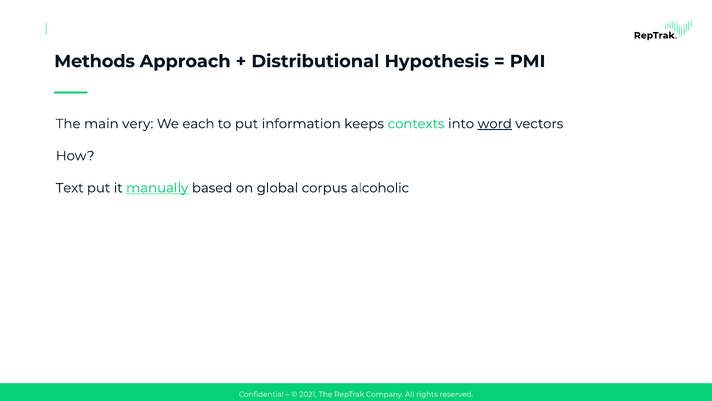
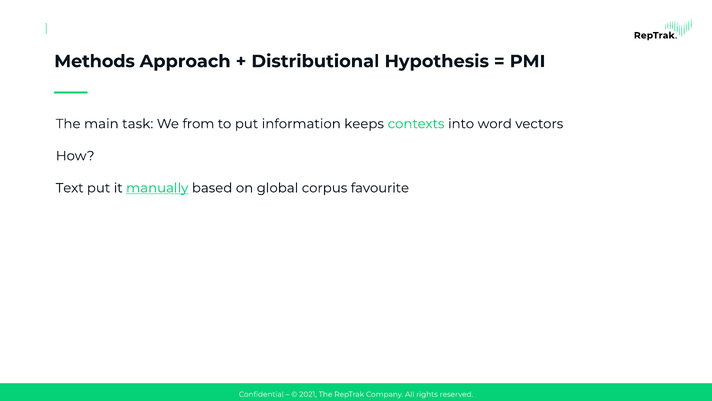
very: very -> task (138, 124)
each: each -> from (198, 124)
word underline: present -> none (495, 124)
alcoholic: alcoholic -> favourite (380, 188)
